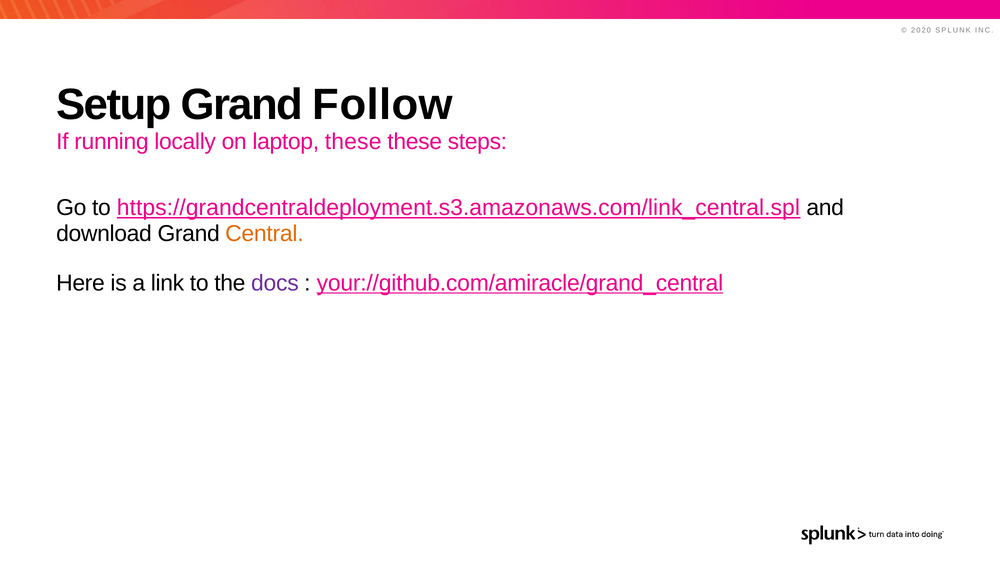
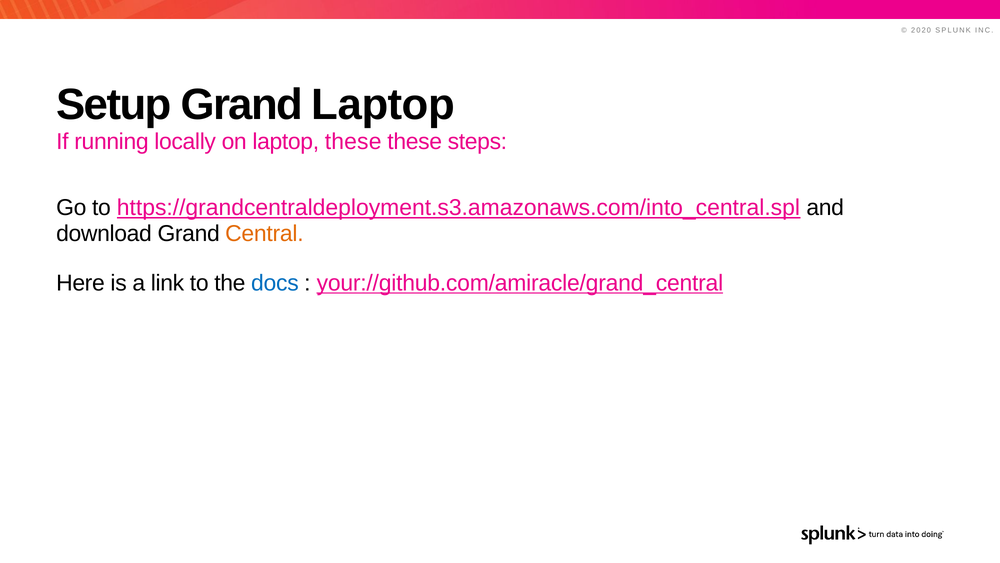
Grand Follow: Follow -> Laptop (383, 105)
https://grandcentraldeployment.s3.amazonaws.com/link_central.spl: https://grandcentraldeployment.s3.amazonaws.com/link_central.spl -> https://grandcentraldeployment.s3.amazonaws.com/into_central.spl (458, 208)
docs colour: purple -> blue (275, 283)
